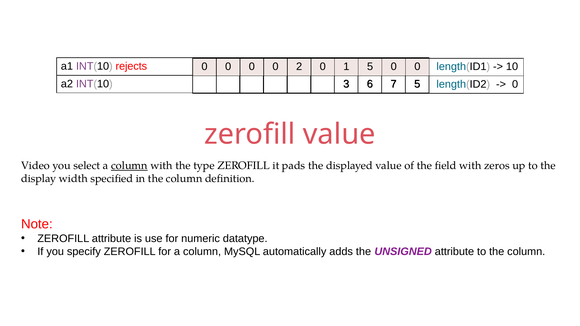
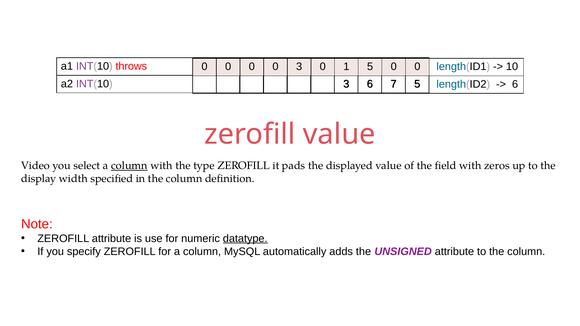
rejects: rejects -> throws (131, 66)
0 2: 2 -> 3 (299, 67)
0: 0 -> 6 (515, 84)
datatype underline: none -> present (245, 239)
